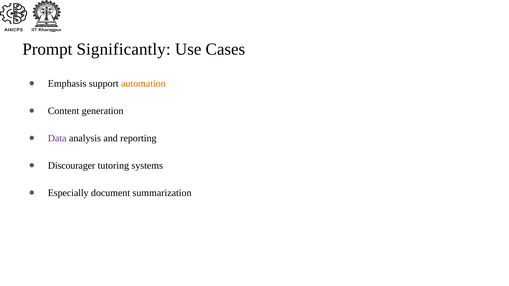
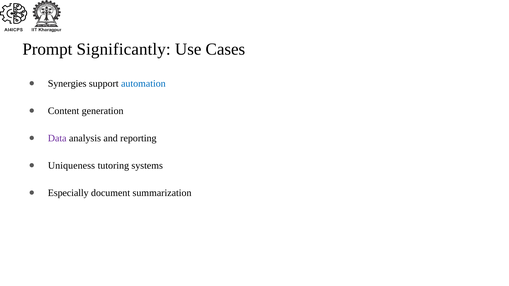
Emphasis: Emphasis -> Synergies (67, 84)
automation colour: orange -> blue (143, 84)
Discourager: Discourager -> Uniqueness (71, 166)
